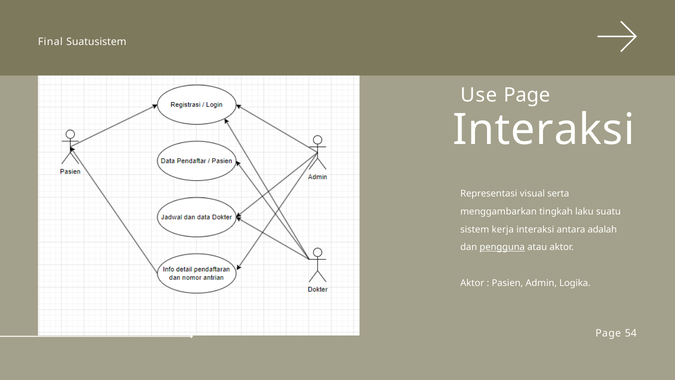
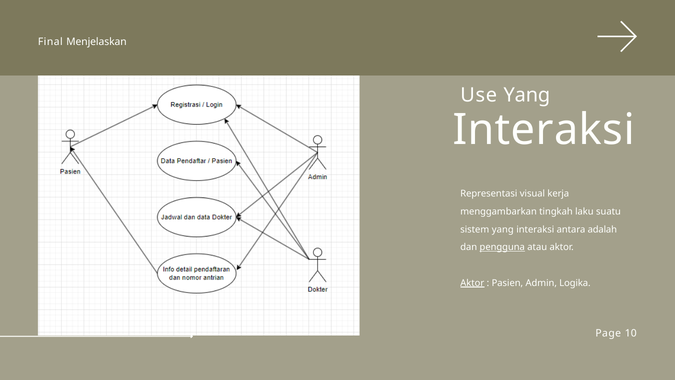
Suatusistem: Suatusistem -> Menjelaskan (96, 42)
Use Page: Page -> Yang (527, 95)
serta: serta -> kerja (558, 194)
sistem kerja: kerja -> yang (503, 229)
Aktor underline: none -> present (472, 283)
54: 54 -> 10 (631, 333)
